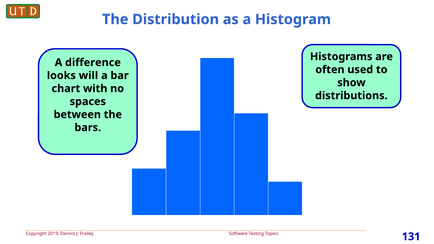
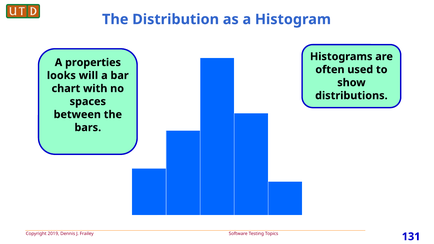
difference: difference -> properties (93, 63)
